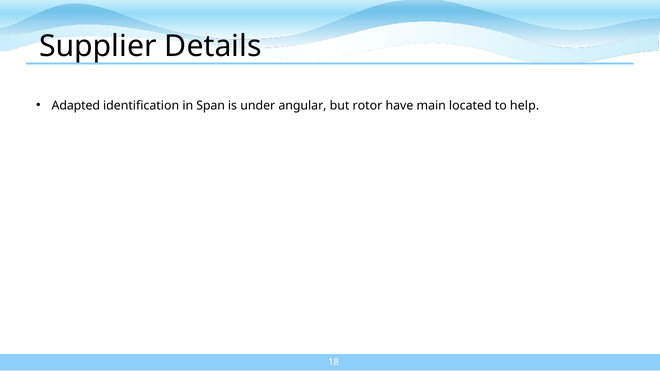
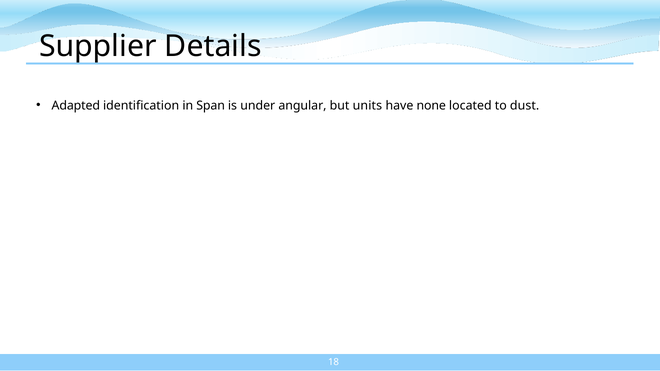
rotor: rotor -> units (367, 106)
main: main -> none (431, 106)
help: help -> dust (525, 106)
